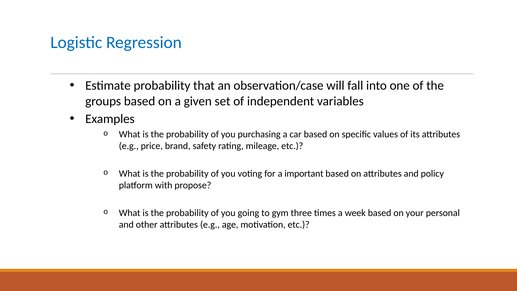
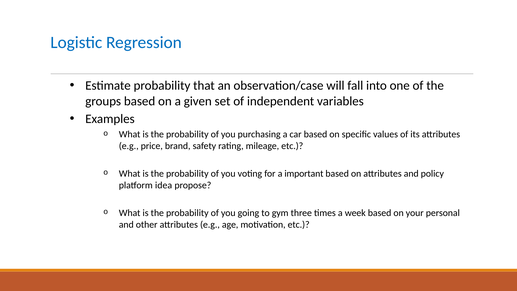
with: with -> idea (164, 185)
